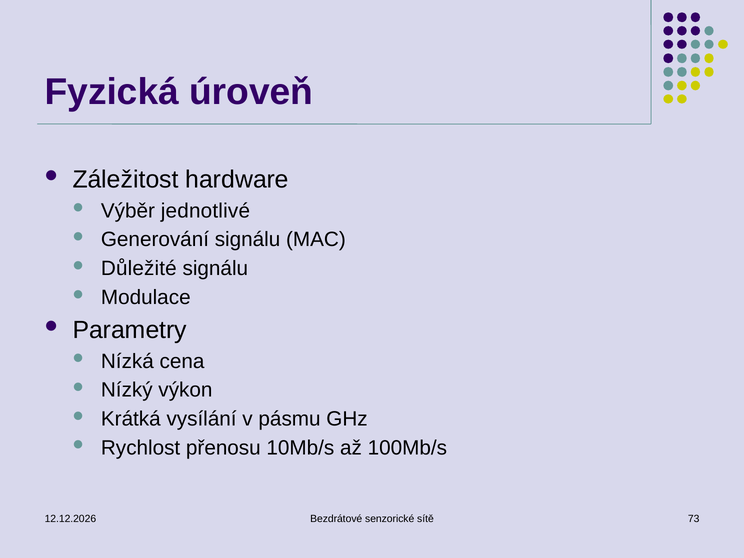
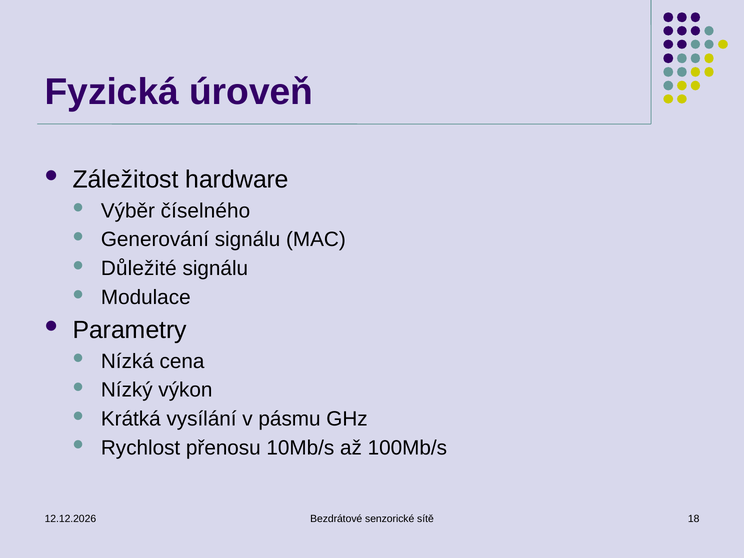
jednotlivé: jednotlivé -> číselného (205, 211)
73: 73 -> 18 (694, 519)
